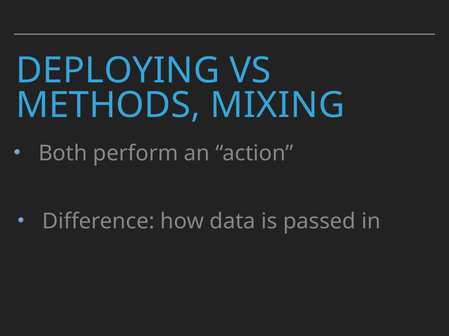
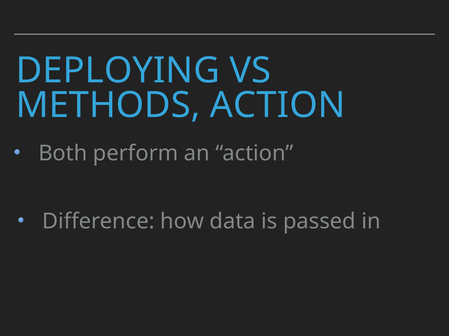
METHODS MIXING: MIXING -> ACTION (278, 106)
